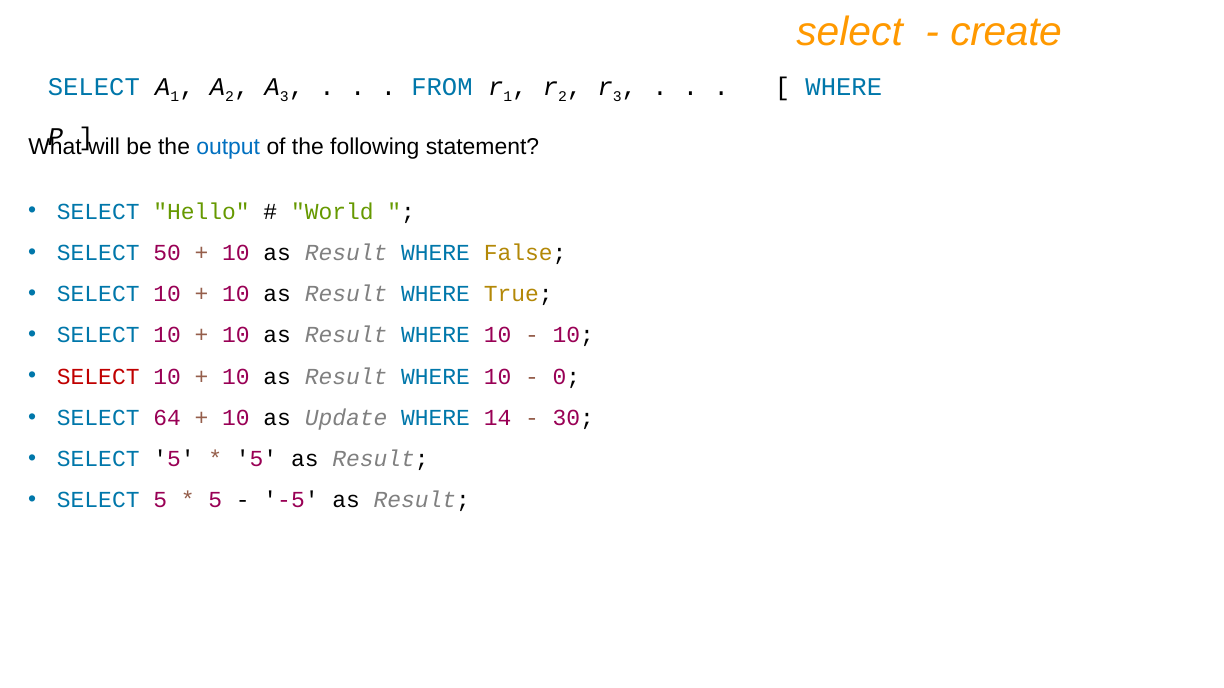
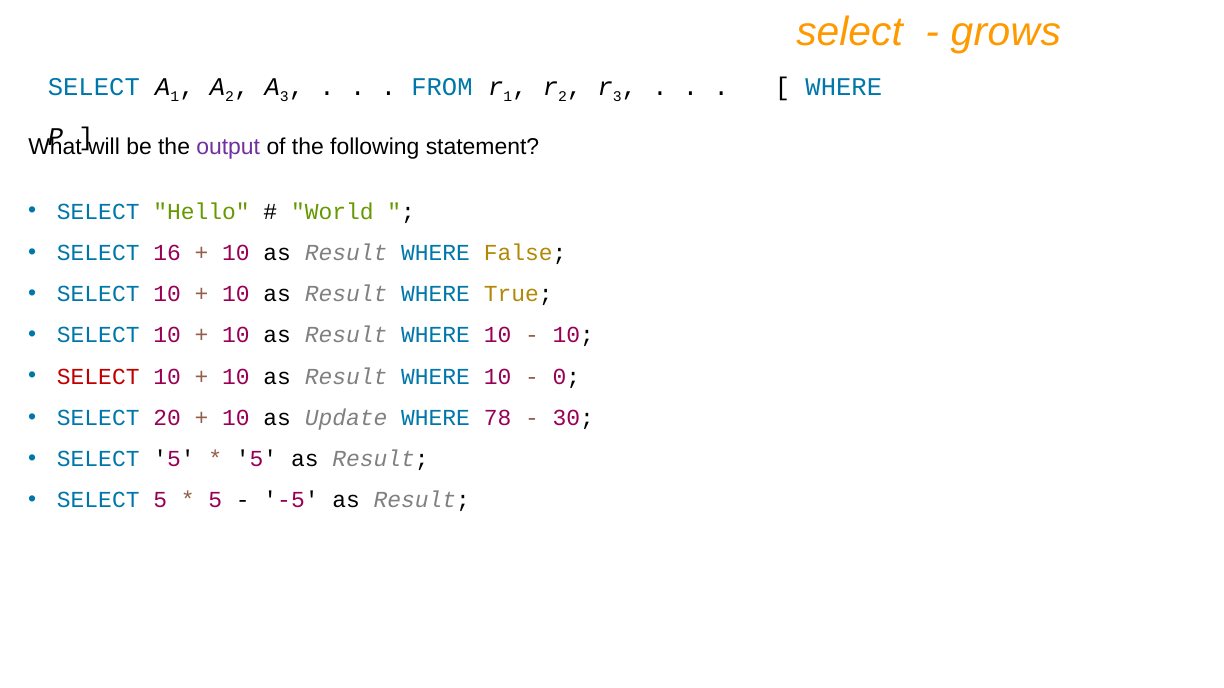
create: create -> grows (1006, 32)
output colour: blue -> purple (228, 147)
50: 50 -> 16 (167, 253)
64: 64 -> 20 (167, 418)
14: 14 -> 78 (498, 418)
